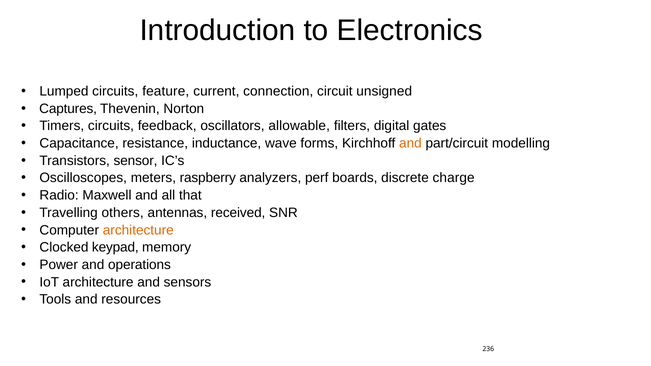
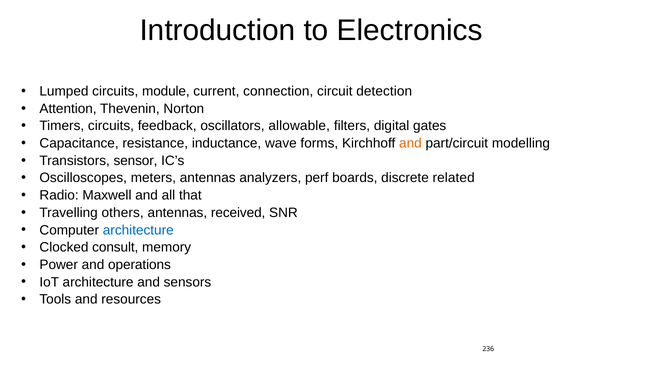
feature: feature -> module (166, 91)
unsigned: unsigned -> detection (384, 91)
Captures: Captures -> Attention (68, 109)
meters raspberry: raspberry -> antennas (208, 178)
charge: charge -> related (454, 178)
architecture colour: orange -> blue (138, 230)
keypad: keypad -> consult (115, 248)
